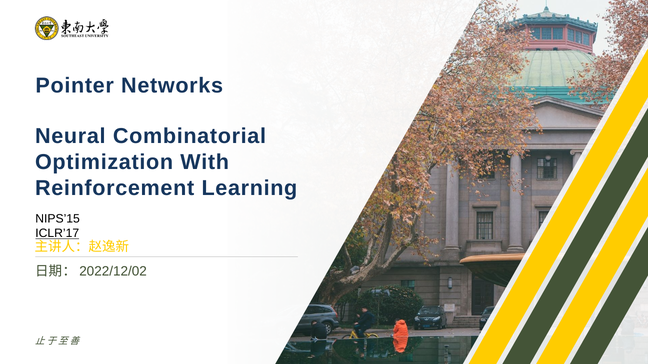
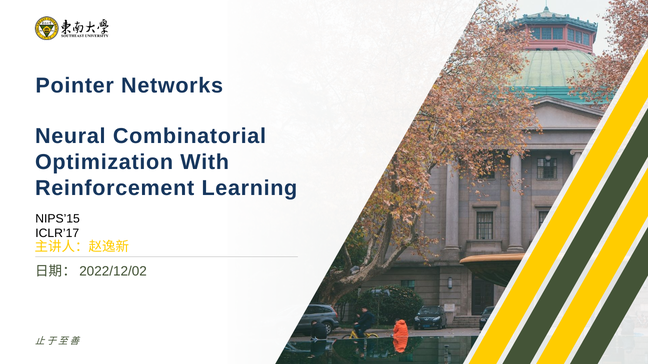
ICLR’17 underline: present -> none (57, 234)
